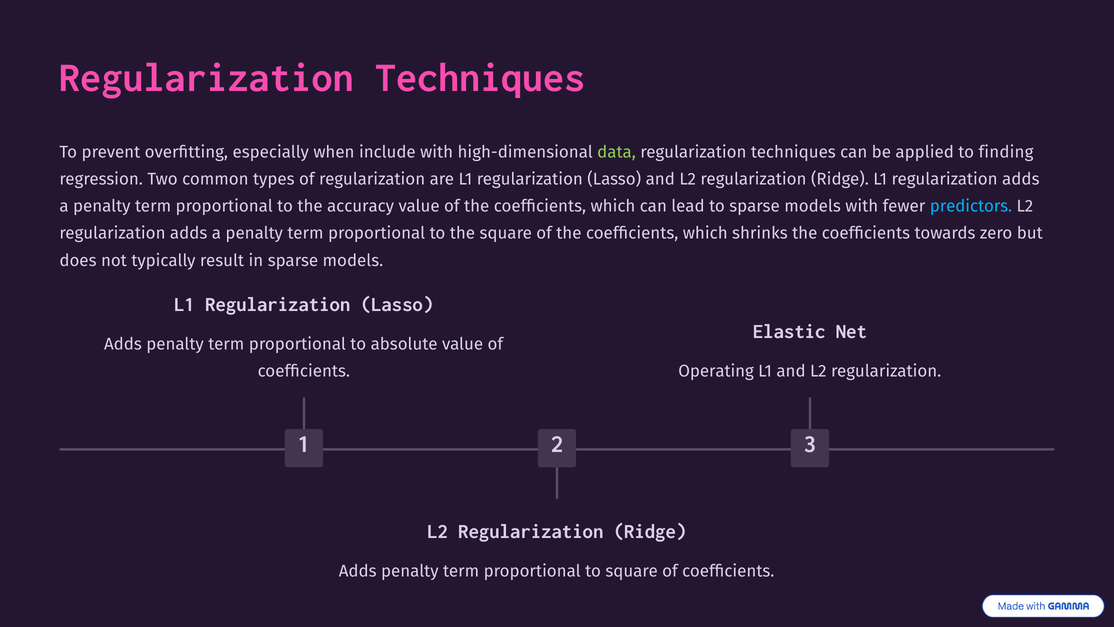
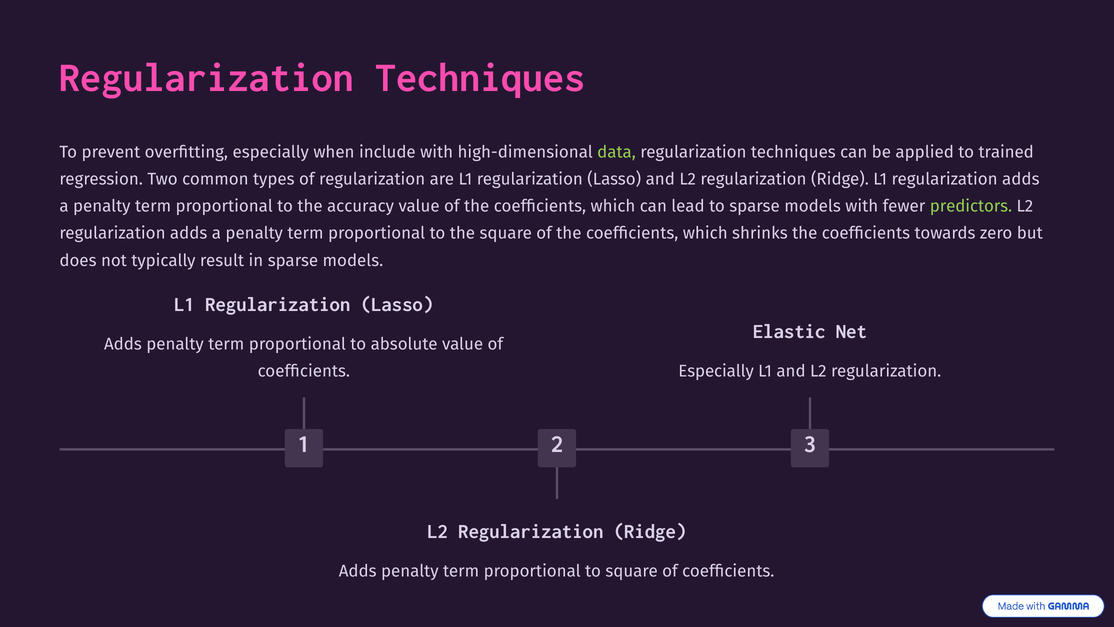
finding: finding -> trained (1006, 152)
predictors colour: light blue -> light green (971, 206)
Operating: Operating -> Especially (716, 371)
